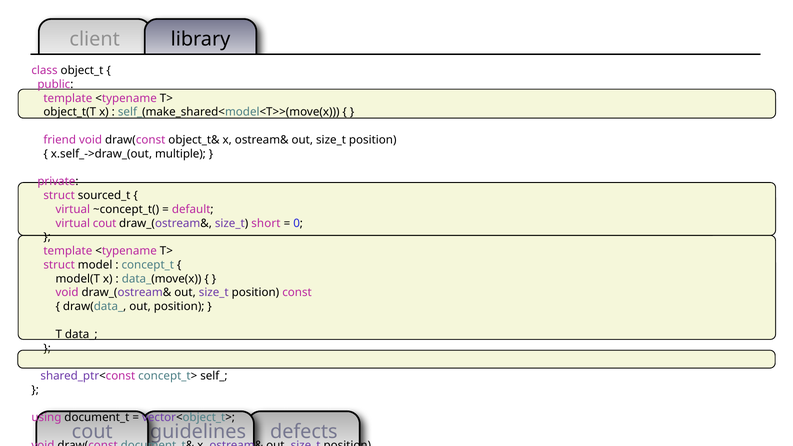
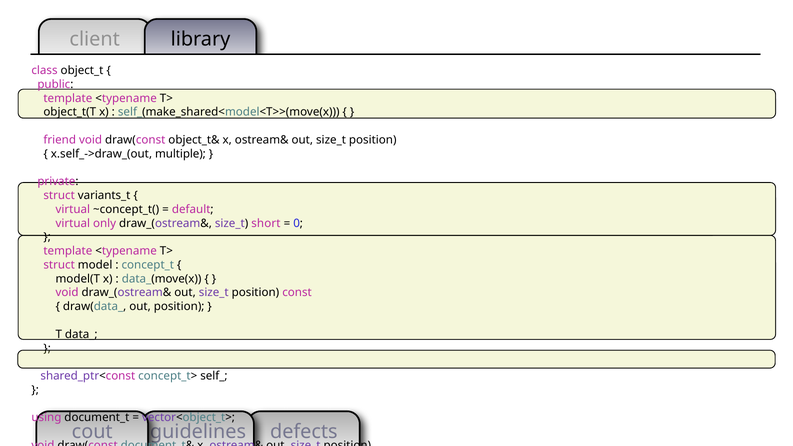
sourced_t: sourced_t -> variants_t (104, 196)
virtual cout: cout -> only (105, 224)
